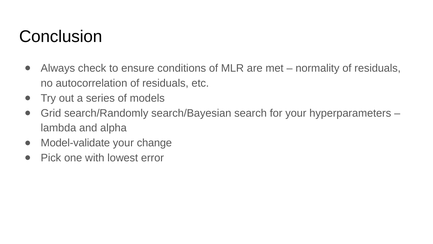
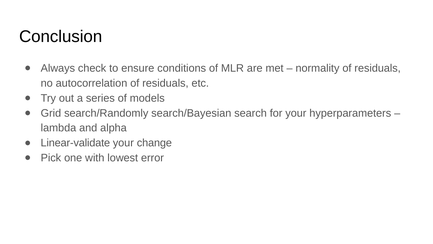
Model-validate: Model-validate -> Linear-validate (75, 143)
